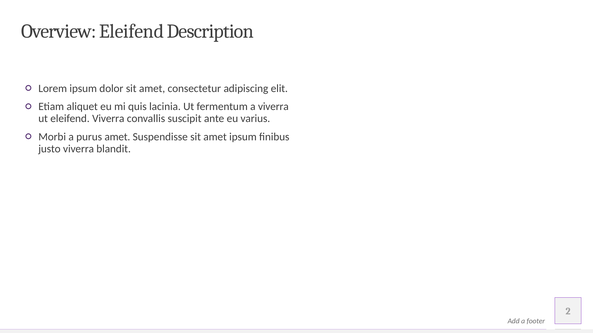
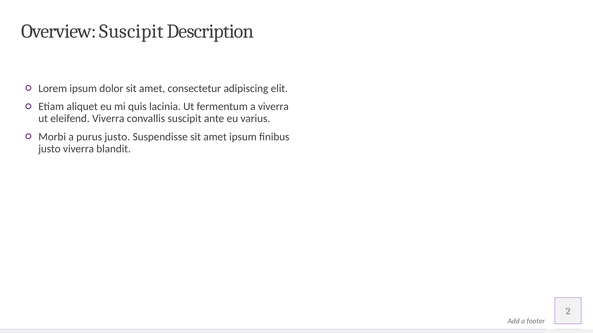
Overview Eleifend: Eleifend -> Suscipit (131, 31)
purus amet: amet -> justo (117, 137)
